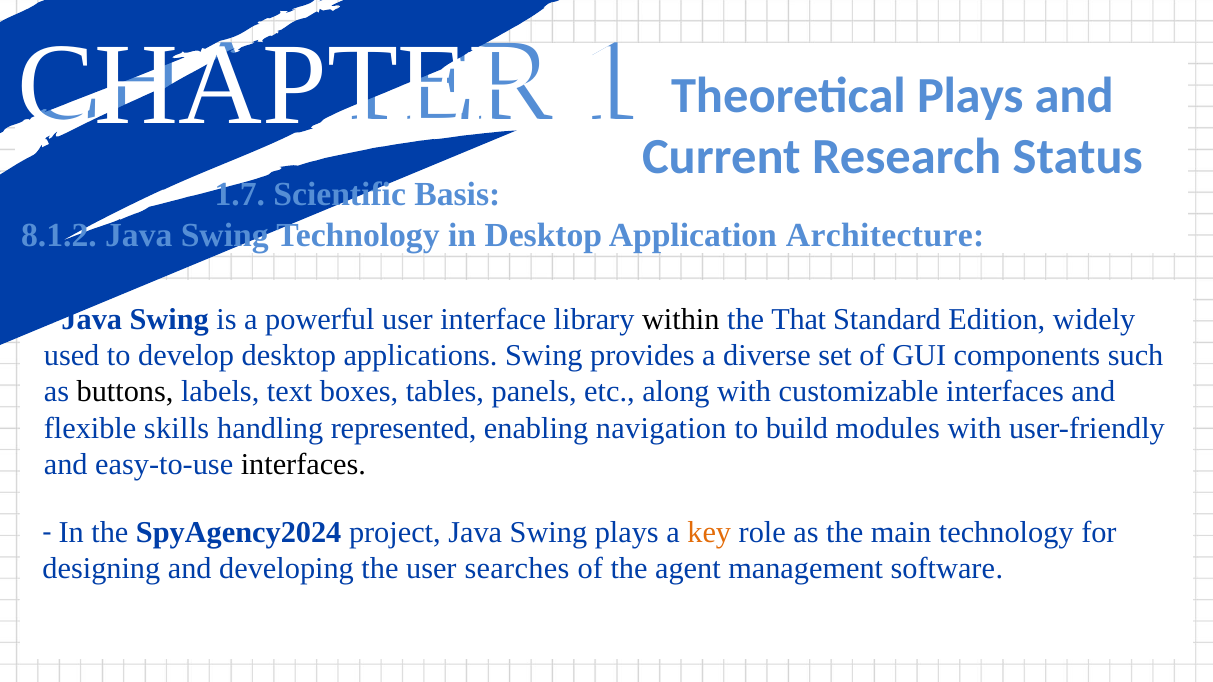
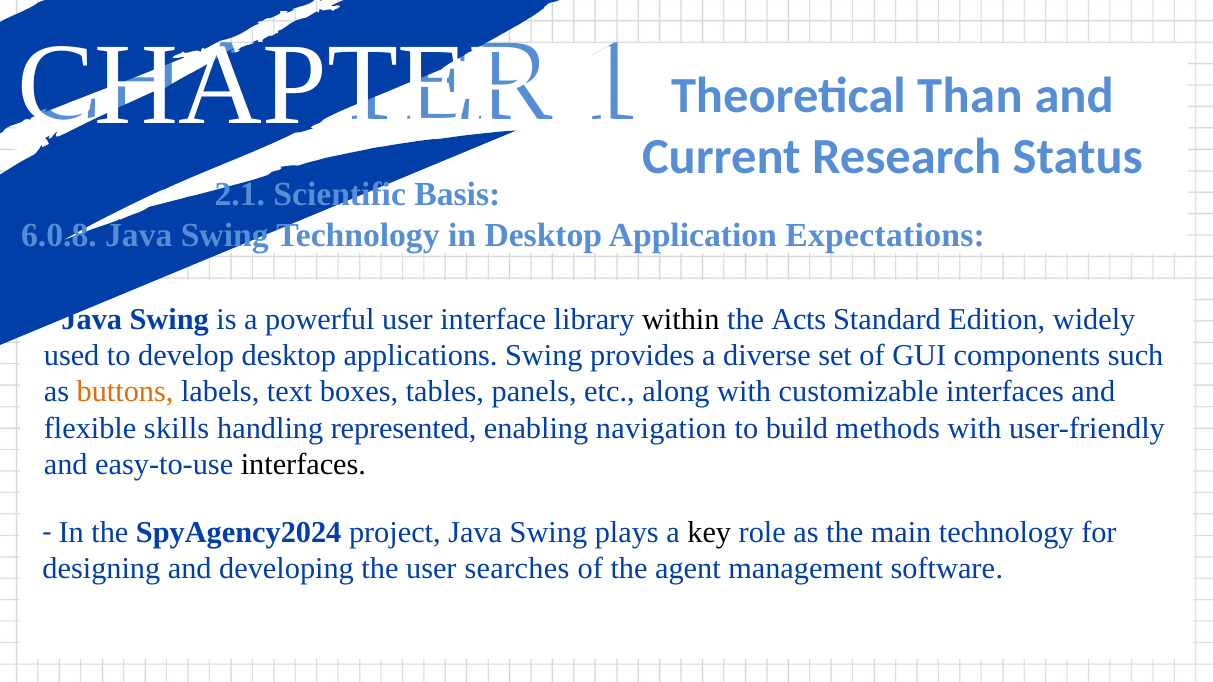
Theoretical Plays: Plays -> Than (970, 96)
1.7: 1.7 -> 2.1 (240, 195)
8.1.2: 8.1.2 -> 6.0.8 (59, 235)
Architecture: Architecture -> Expectations (885, 235)
That: That -> Acts (799, 319)
buttons colour: black -> orange (125, 392)
modules: modules -> methods (888, 428)
key colour: orange -> black (709, 533)
